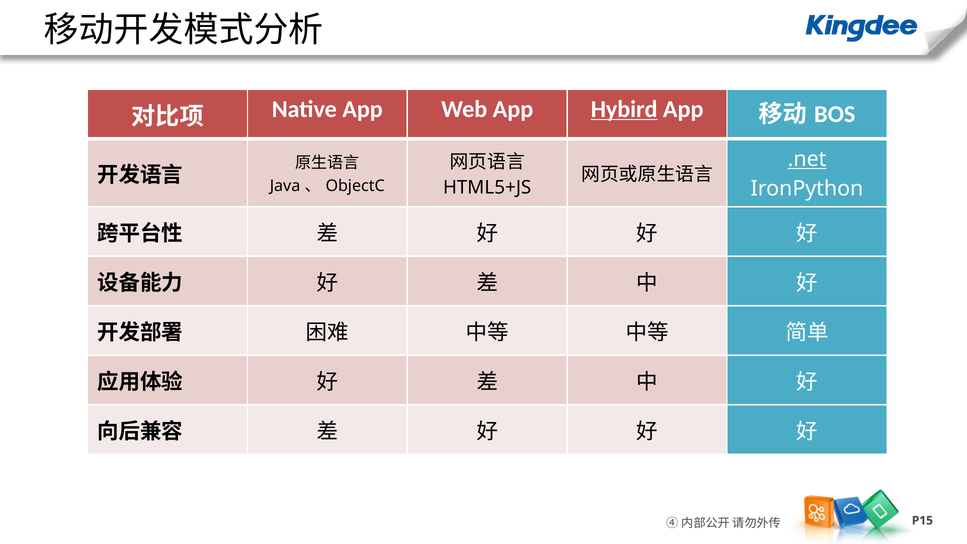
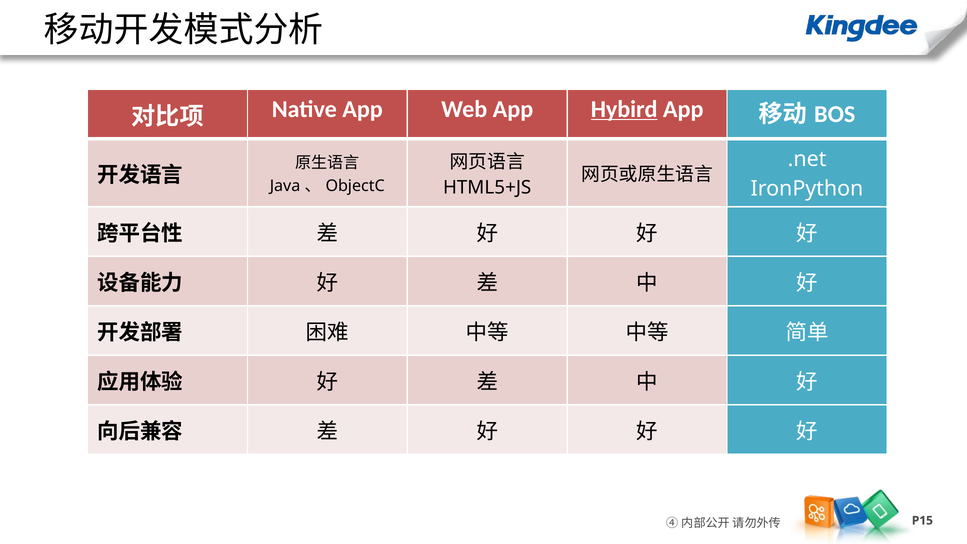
.net underline: present -> none (807, 159)
